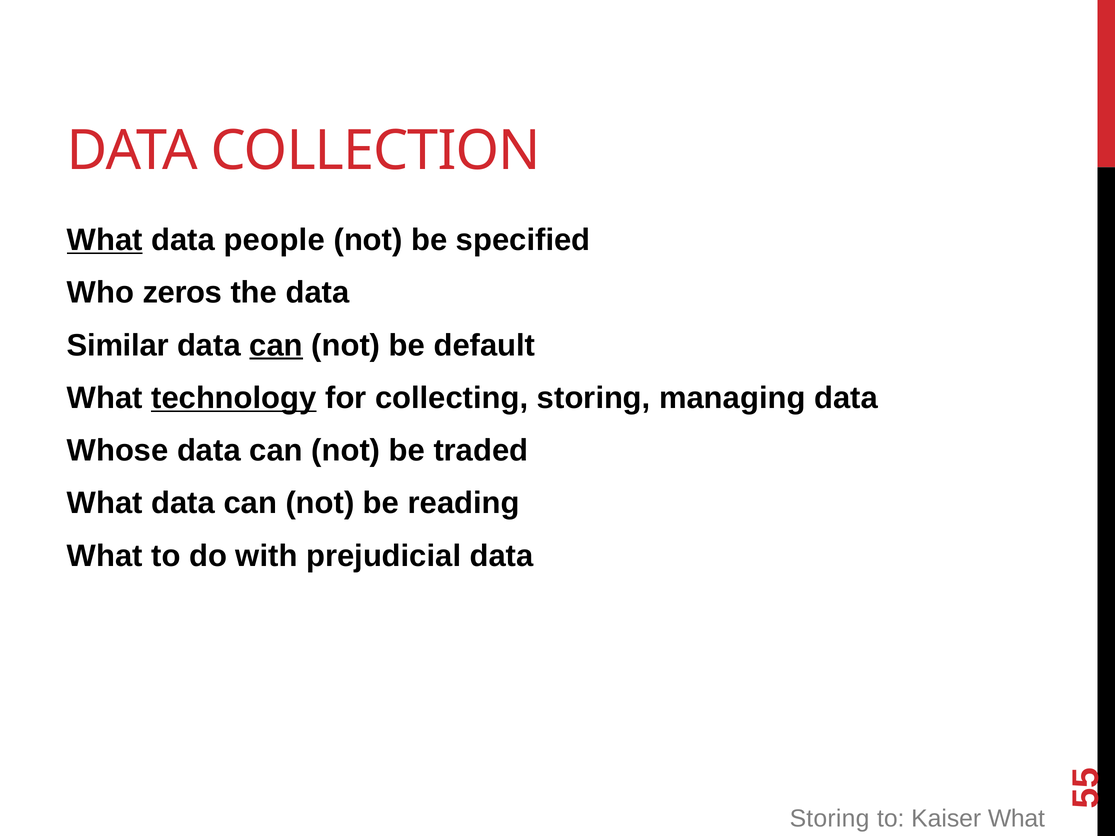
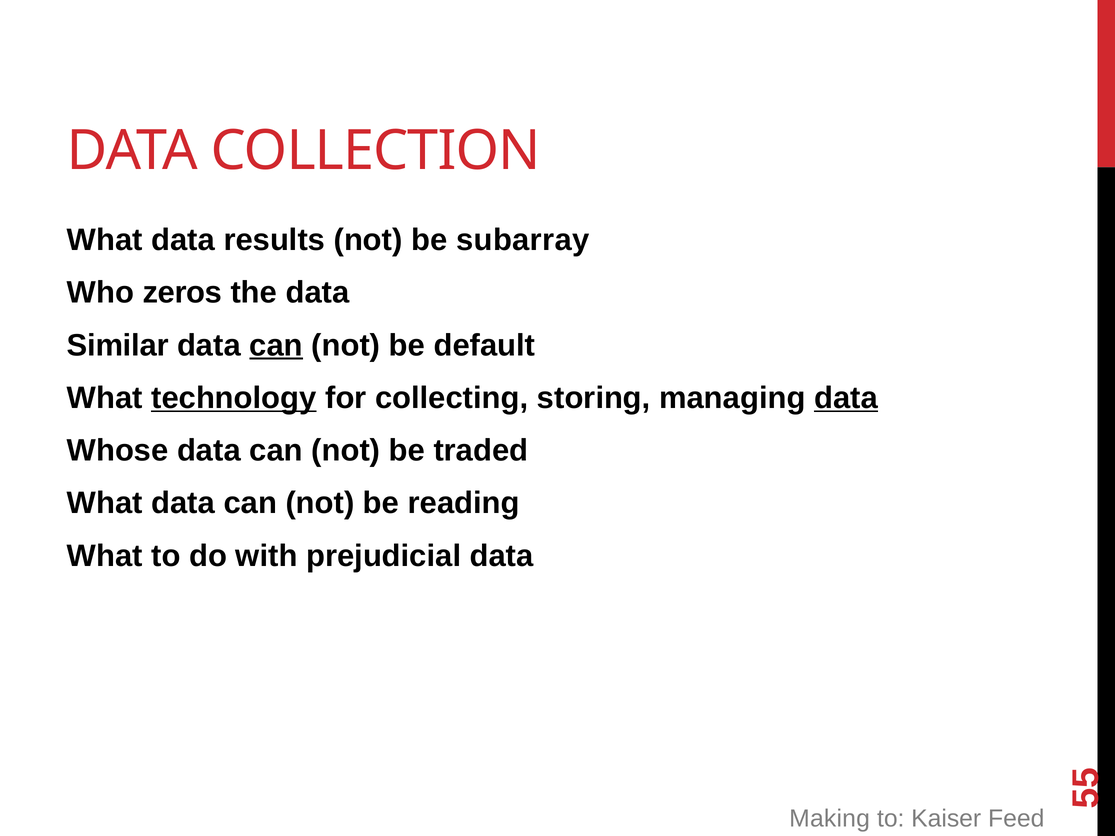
What underline: present -> none (105, 240)
people: people -> results (274, 240)
specified: specified -> subarray (523, 240)
data underline: none -> present (846, 398)
Storing: Storing -> Making (830, 819)
Kaiser What: What -> Feed (1016, 819)
